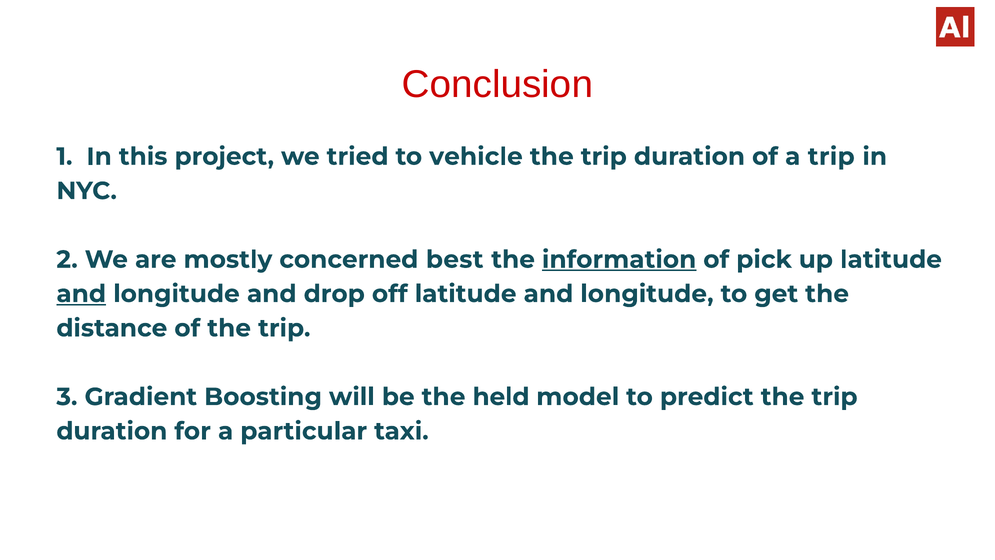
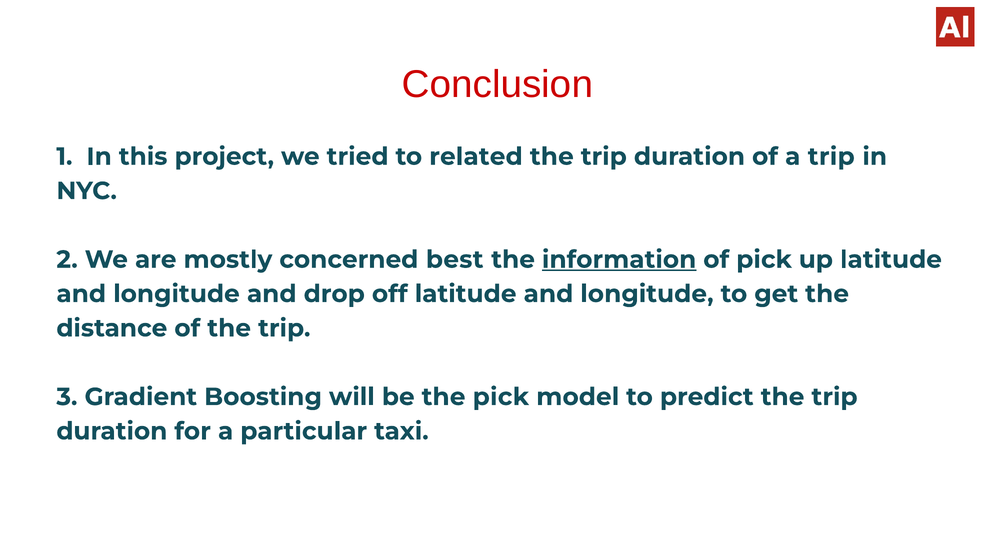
vehicle: vehicle -> related (476, 156)
and underline: present -> none (81, 294)
the held: held -> pick (501, 397)
